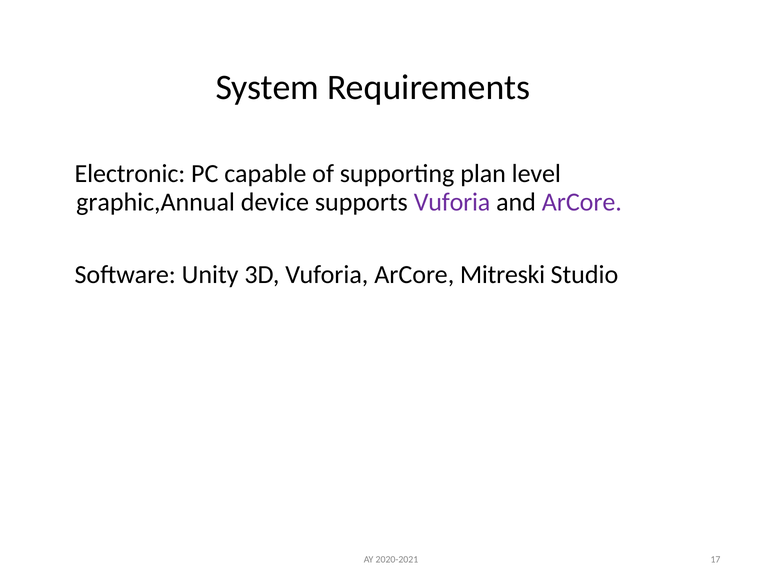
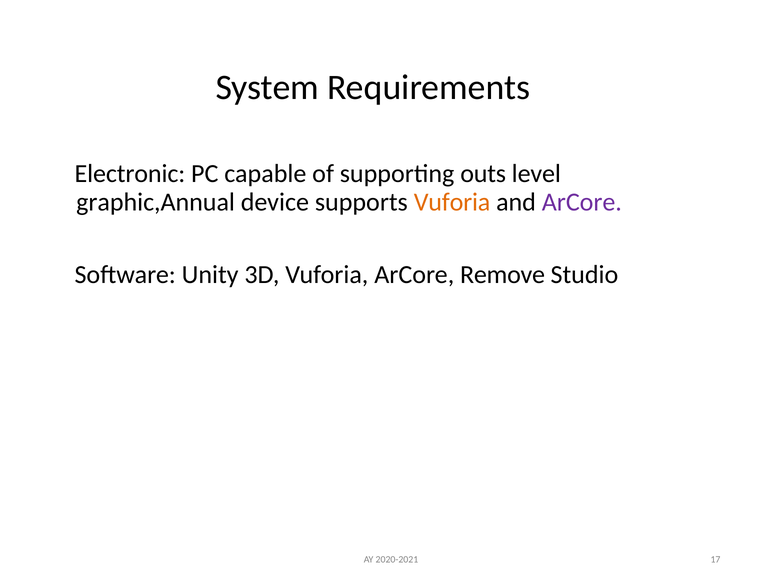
plan: plan -> outs (483, 174)
Vuforia colour: purple -> orange (452, 202)
Mitreski: Mitreski -> Remove (503, 275)
